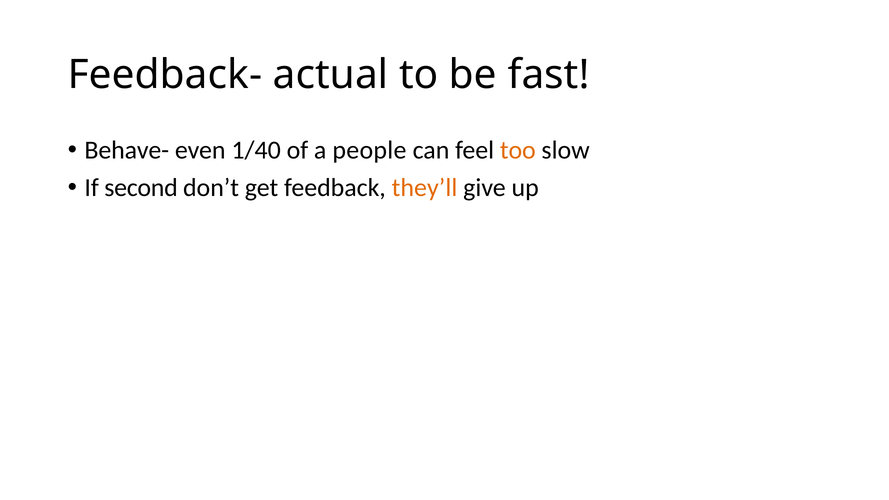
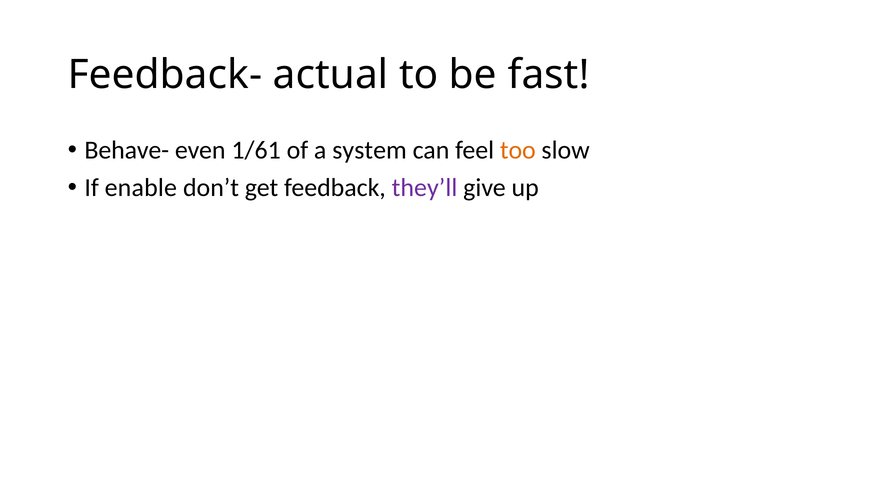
1/40: 1/40 -> 1/61 (256, 150)
people: people -> system (370, 150)
second: second -> enable (141, 188)
they’ll colour: orange -> purple (424, 188)
